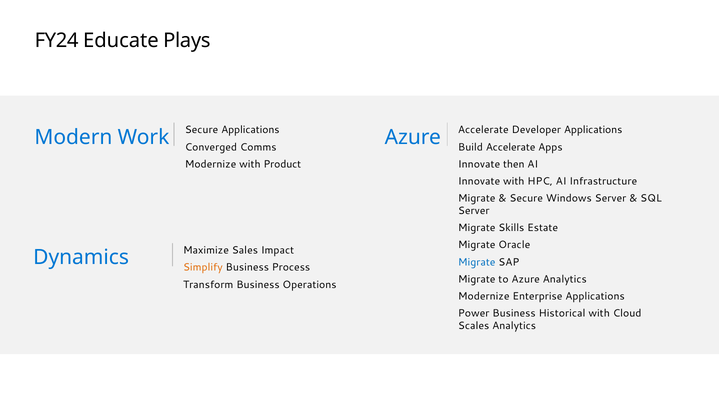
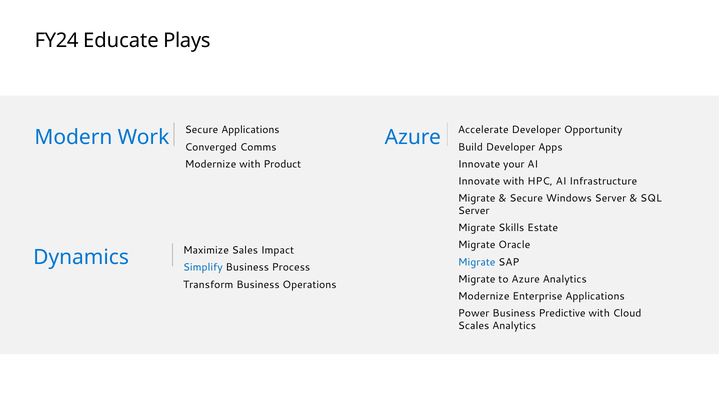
Developer Applications: Applications -> Opportunity (593, 130)
Build Accelerate: Accelerate -> Developer (511, 147)
then: then -> your (514, 164)
Simplify colour: orange -> blue (203, 268)
Historical: Historical -> Predictive (562, 314)
